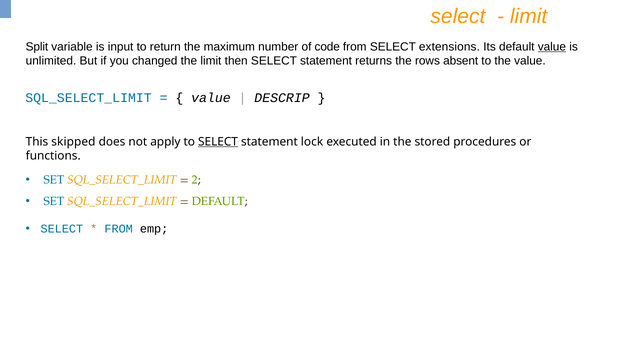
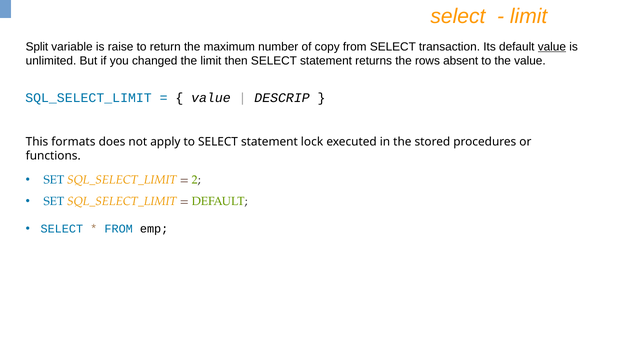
input: input -> raise (121, 47)
code: code -> copy (327, 47)
extensions: extensions -> transaction (449, 47)
skipped: skipped -> formats (73, 142)
SELECT underline: present -> none (218, 142)
